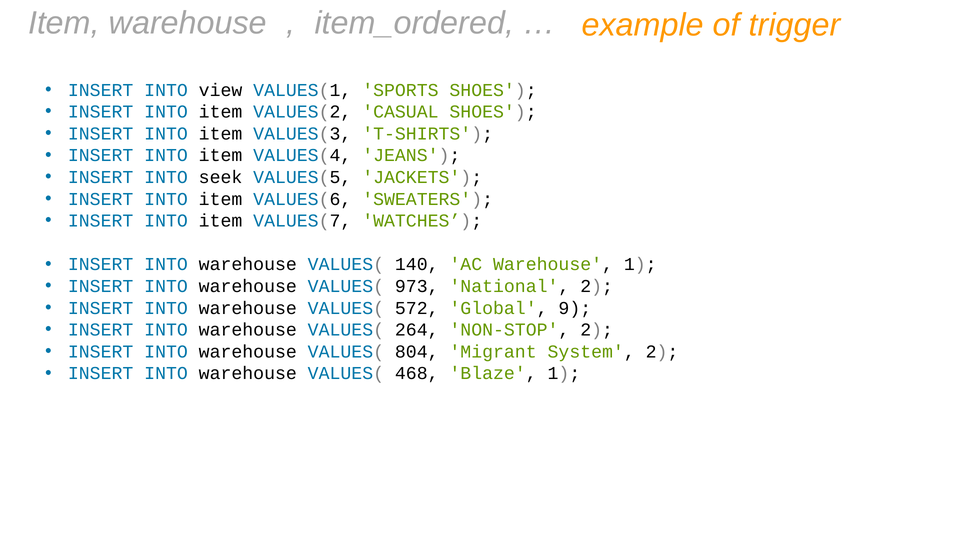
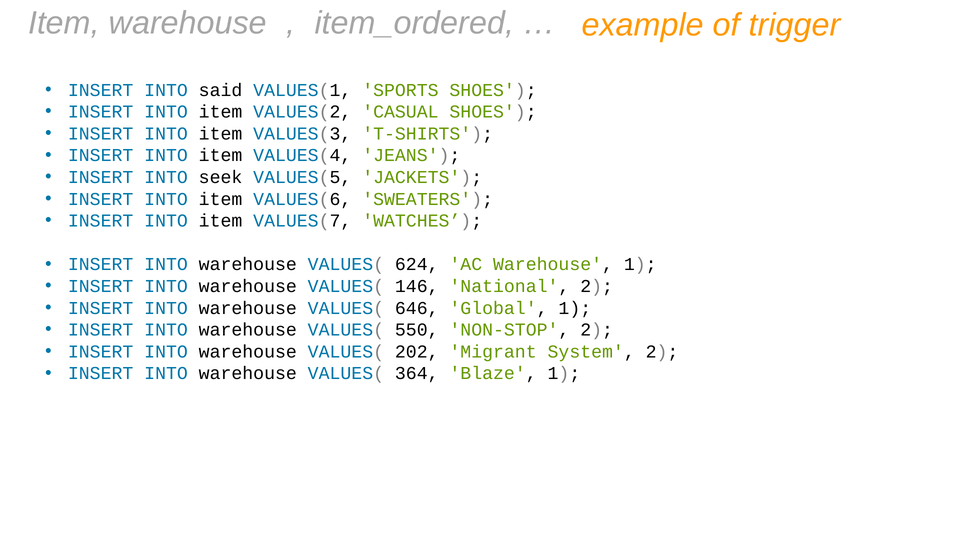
view: view -> said (221, 90)
140: 140 -> 624 (417, 265)
973: 973 -> 146 (417, 286)
572: 572 -> 646 (417, 308)
Global 9: 9 -> 1 (575, 308)
264: 264 -> 550 (417, 330)
804: 804 -> 202 (417, 352)
468: 468 -> 364 (417, 374)
